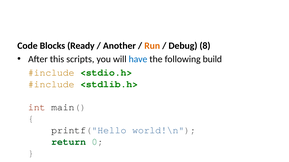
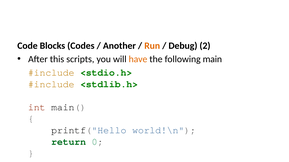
Ready: Ready -> Codes (81, 46)
8: 8 -> 2 (205, 46)
have colour: blue -> orange (138, 59)
build: build -> main (212, 59)
